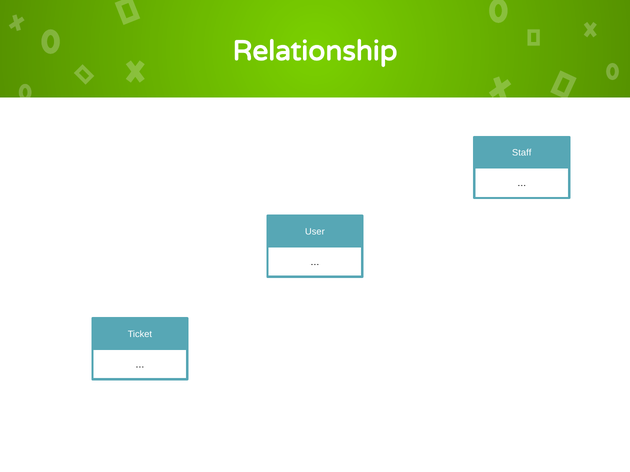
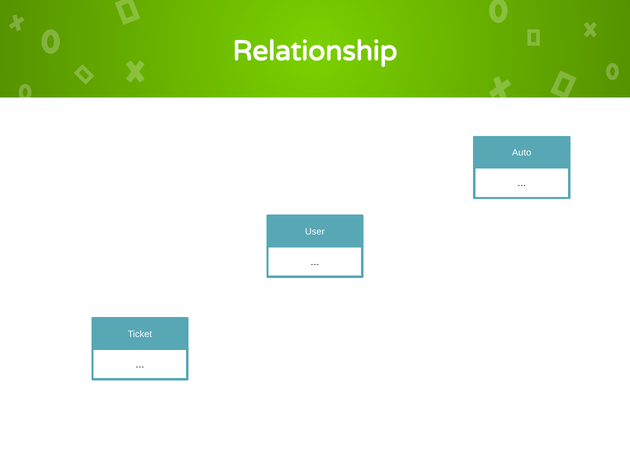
Staff: Staff -> Auto (522, 153)
